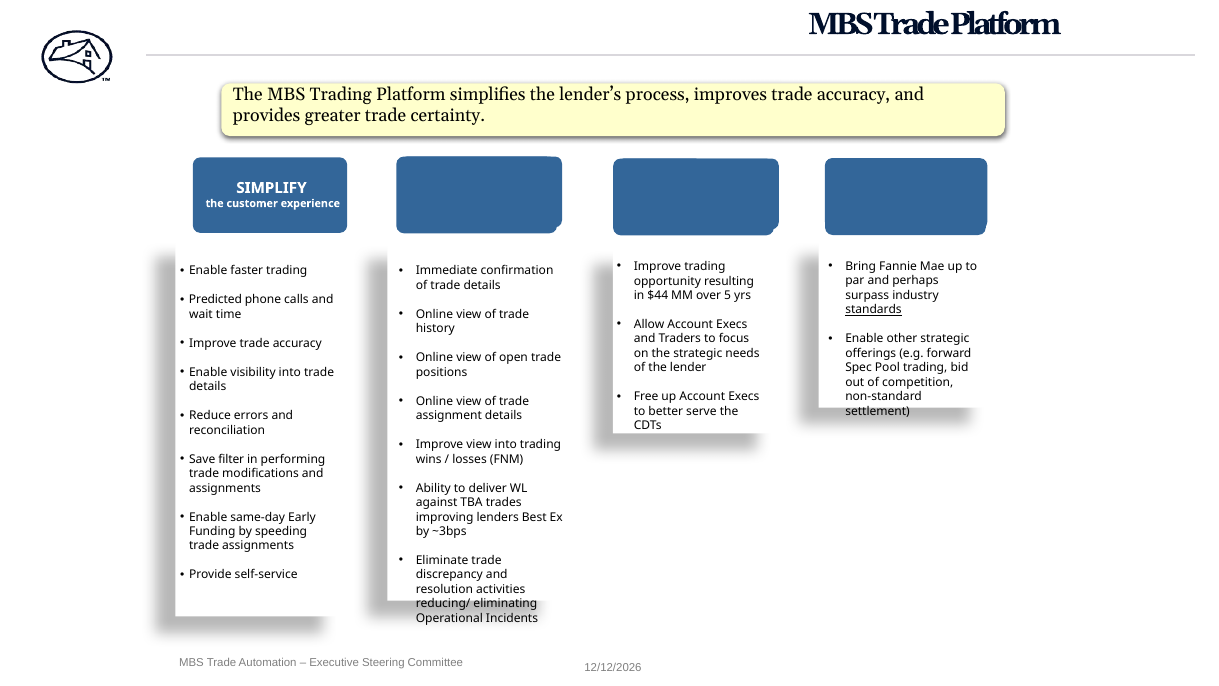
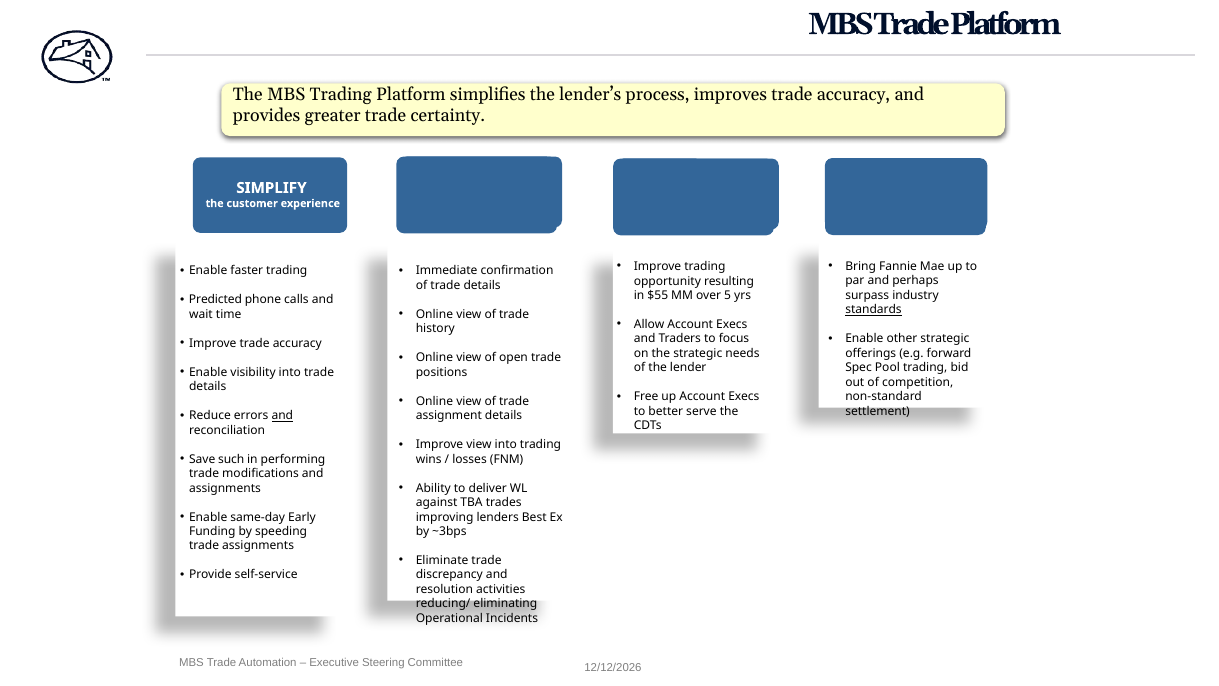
$44: $44 -> $55 (658, 295)
and underline: none -> present (282, 415)
filter: filter -> such (231, 459)
